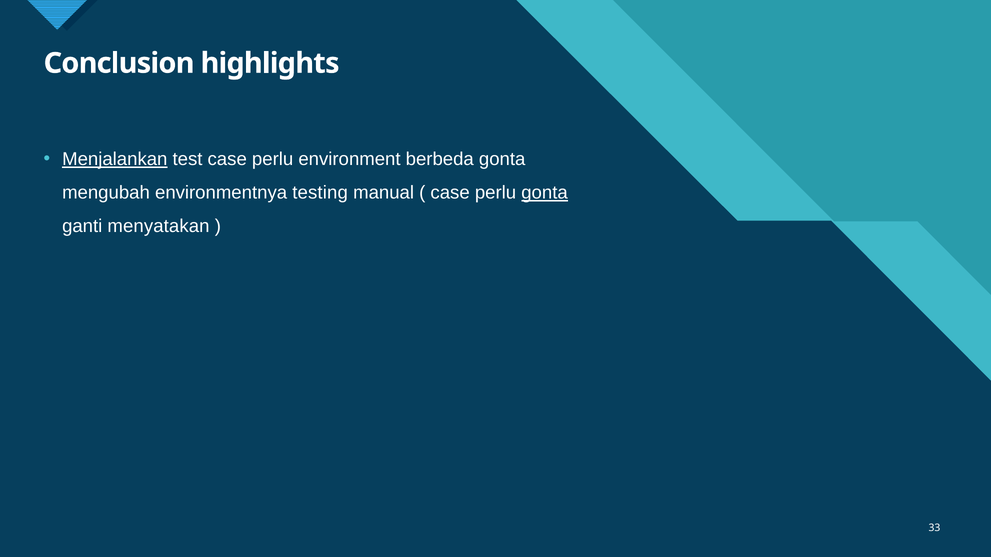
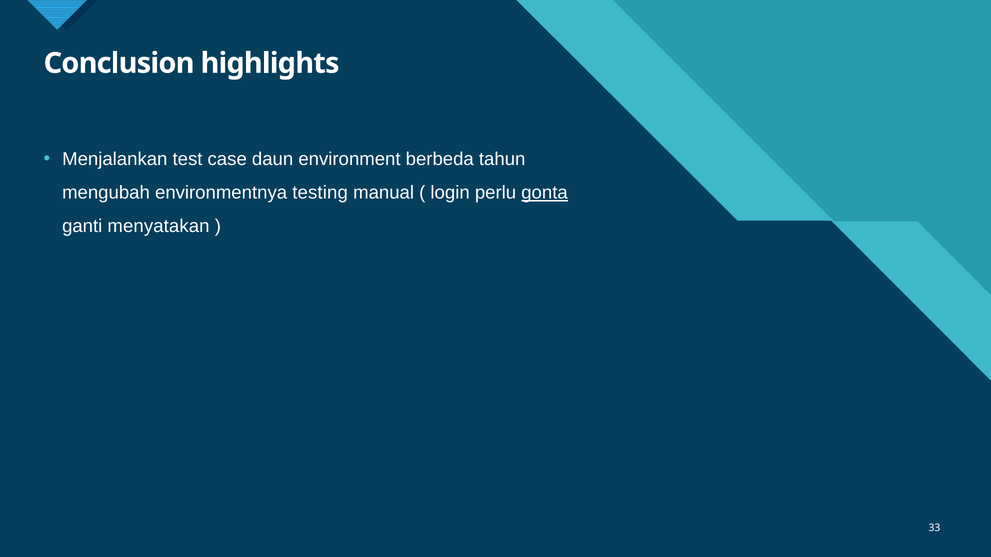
Menjalankan underline: present -> none (115, 159)
test case perlu: perlu -> daun (273, 159)
berbeda gonta: gonta -> tahun (502, 159)
case: case -> login (450, 193)
